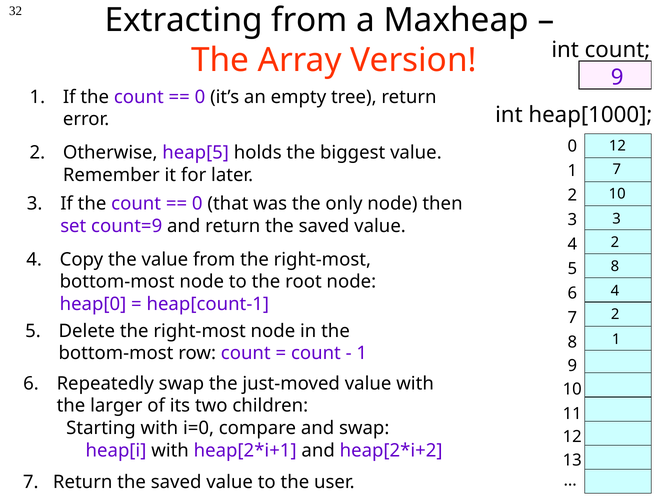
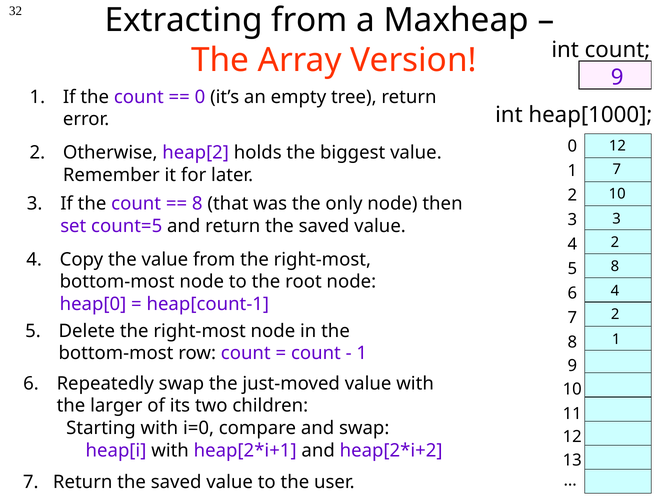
heap[5: heap[5 -> heap[2 (196, 153)
0: 0 -> 8 (197, 204)
count=9: count=9 -> count=5 (127, 226)
